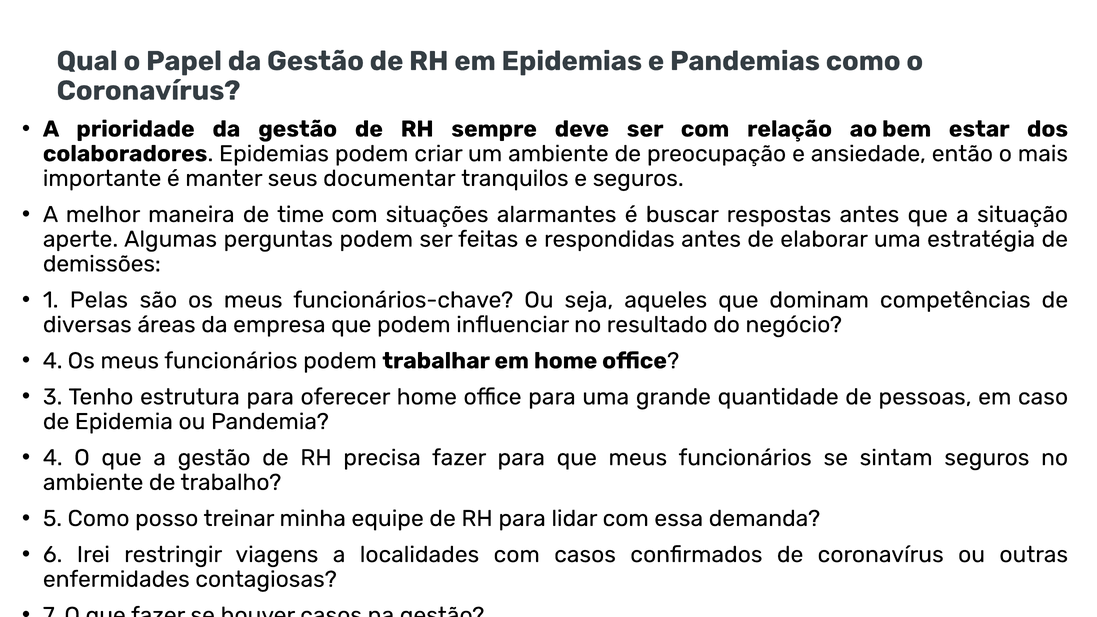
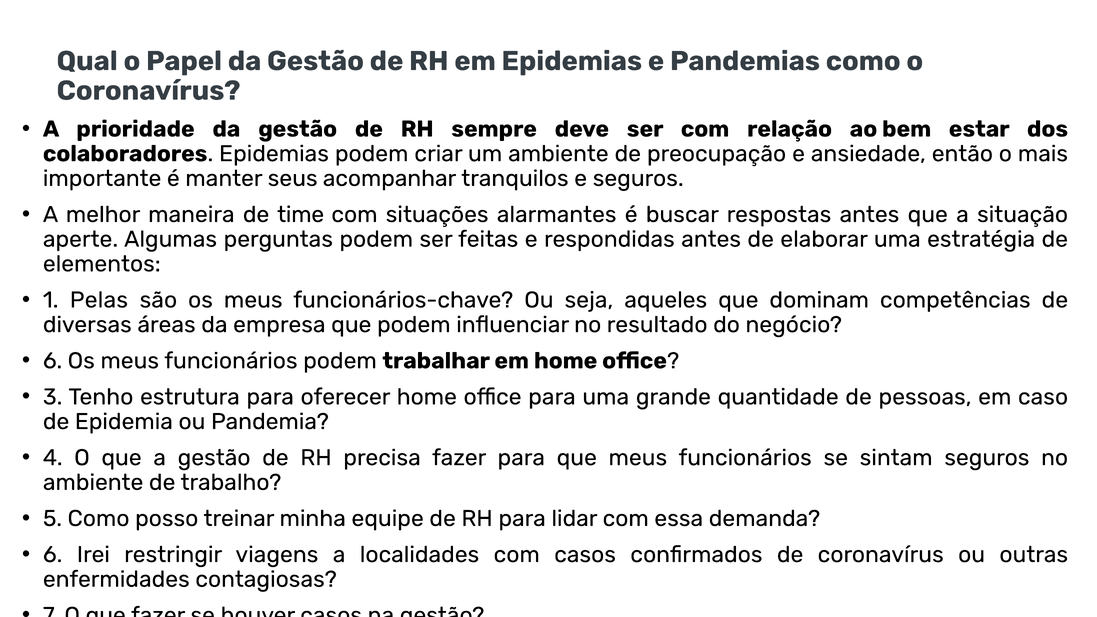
documentar: documentar -> acompanhar (390, 178)
demissões: demissões -> elementos (102, 264)
4: 4 -> 6 (53, 361)
